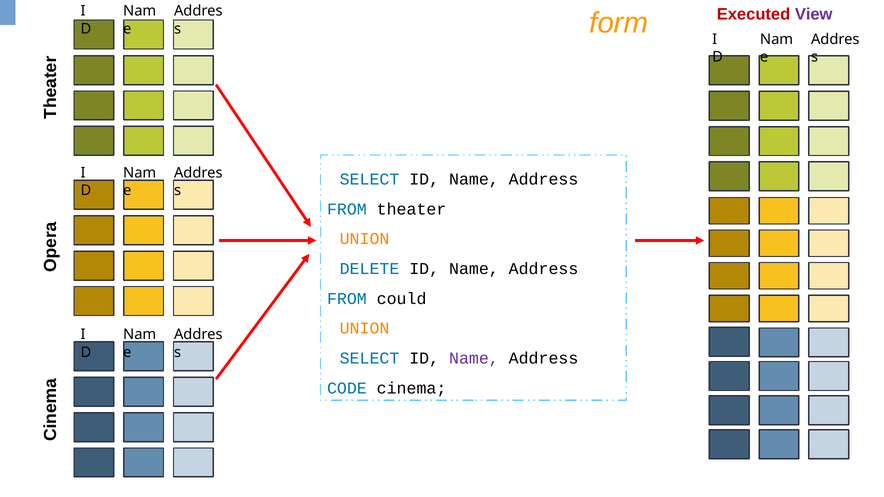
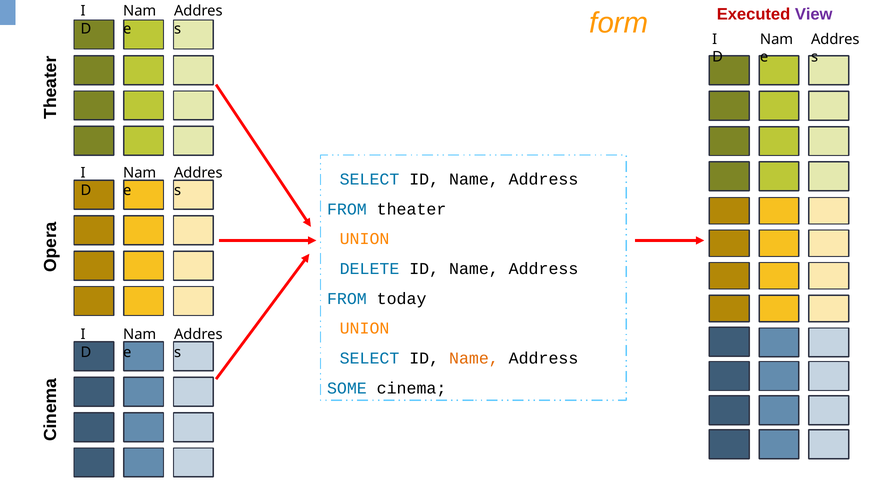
could: could -> today (402, 299)
Name colour: purple -> orange (474, 358)
CODE: CODE -> SOME (347, 388)
